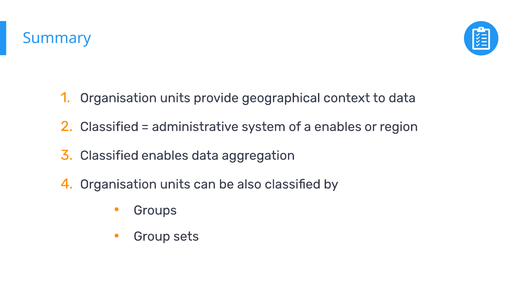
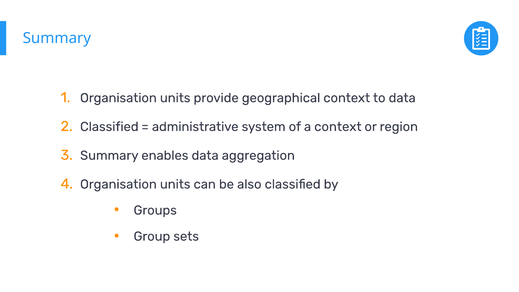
a enables: enables -> context (338, 127)
Classified: Classified -> Summary (109, 155)
